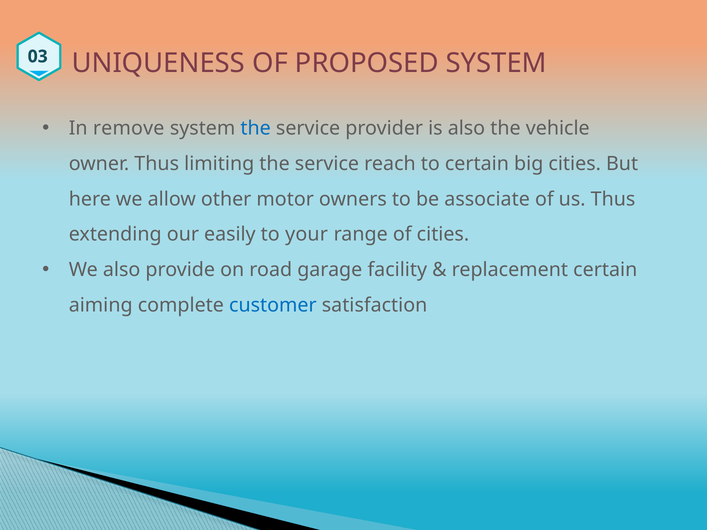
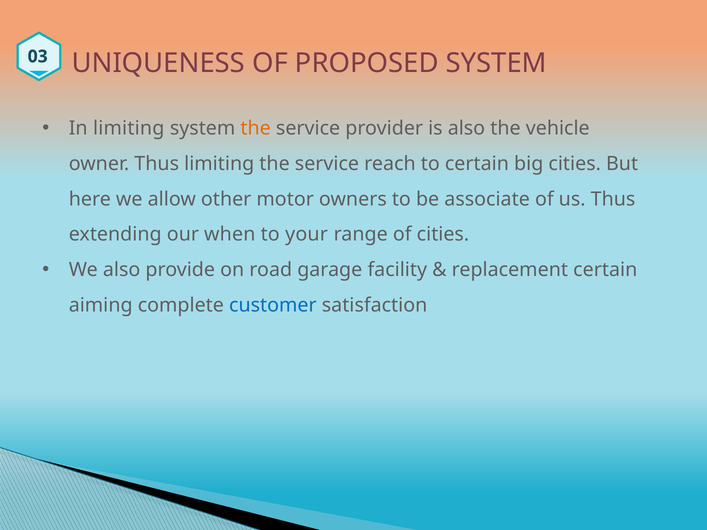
In remove: remove -> limiting (129, 129)
the colour: blue -> orange (256, 129)
easily: easily -> when (230, 235)
